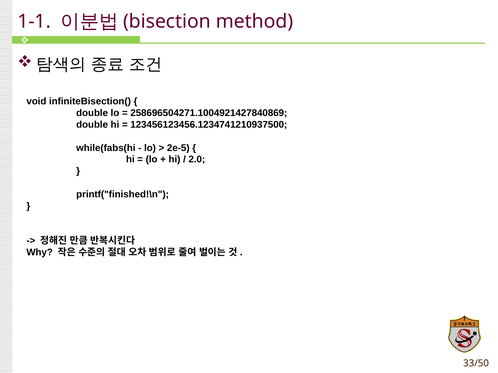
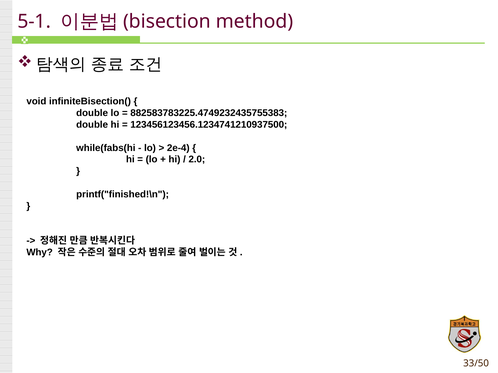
1-1: 1-1 -> 5-1 (34, 22)
258696504271.1004921427840869: 258696504271.1004921427840869 -> 882583783225.4749232435755383 (209, 113)
2e-5: 2e-5 -> 2e-4 (178, 148)
